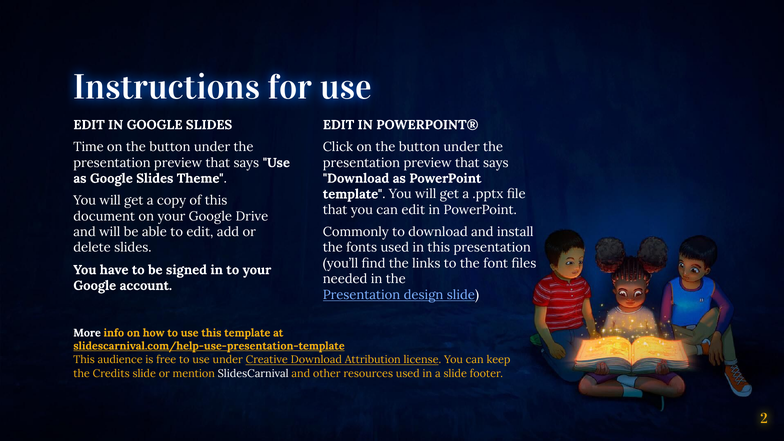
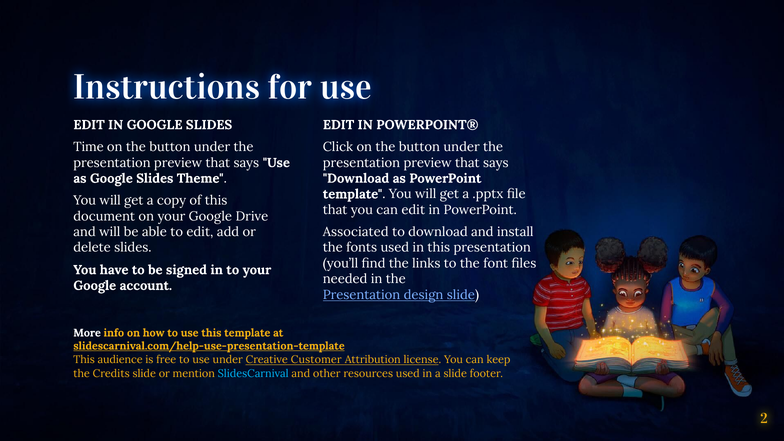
Commonly: Commonly -> Associated (356, 232)
Creative Download: Download -> Customer (316, 360)
SlidesCarnival colour: white -> light blue (253, 374)
